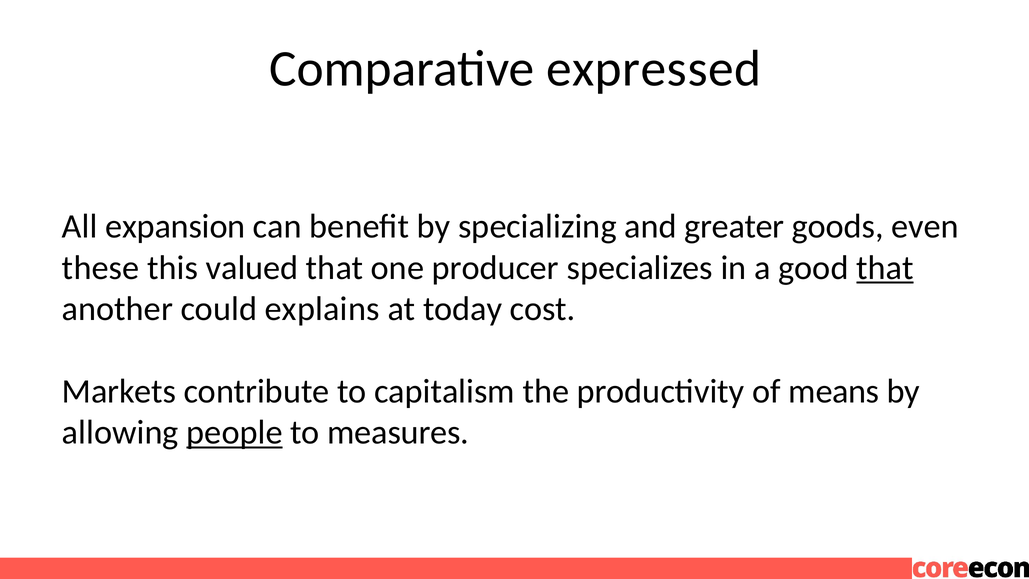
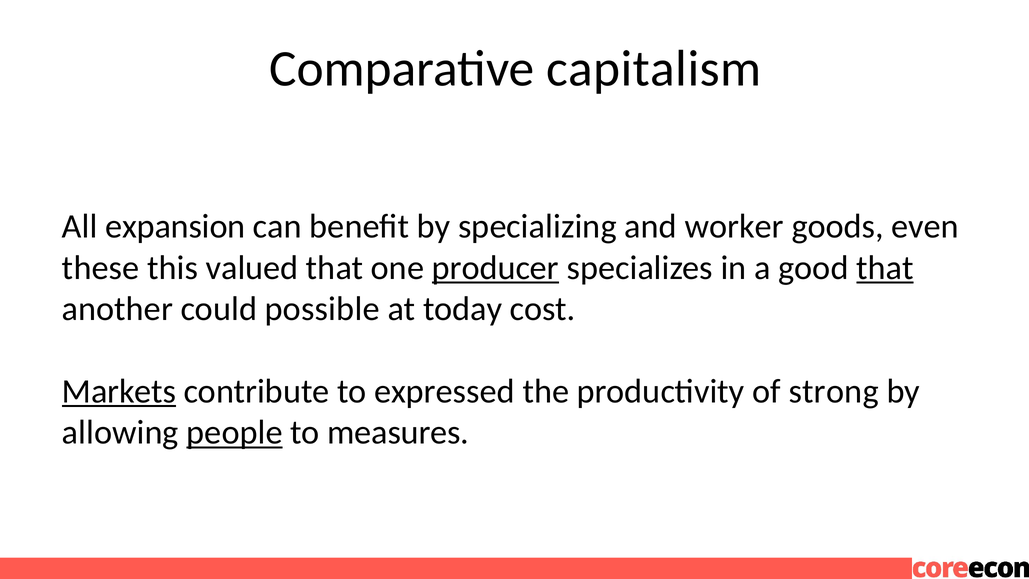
expressed: expressed -> capitalism (654, 69)
greater: greater -> worker (734, 227)
producer underline: none -> present (495, 268)
explains: explains -> possible (322, 309)
Markets underline: none -> present (119, 391)
capitalism: capitalism -> expressed (444, 391)
means: means -> strong (834, 391)
